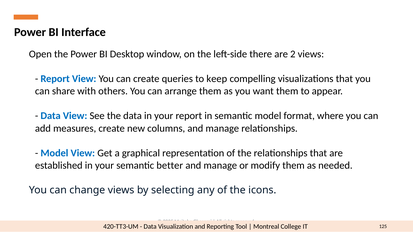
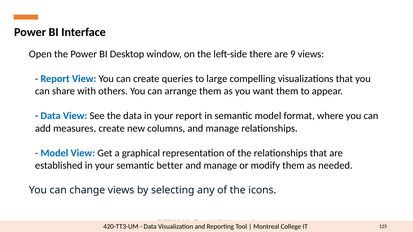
2: 2 -> 9 (293, 54)
keep: keep -> large (217, 79)
